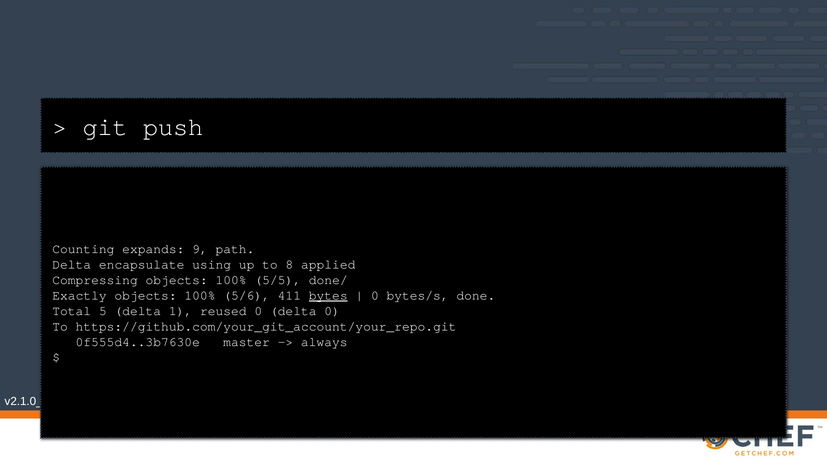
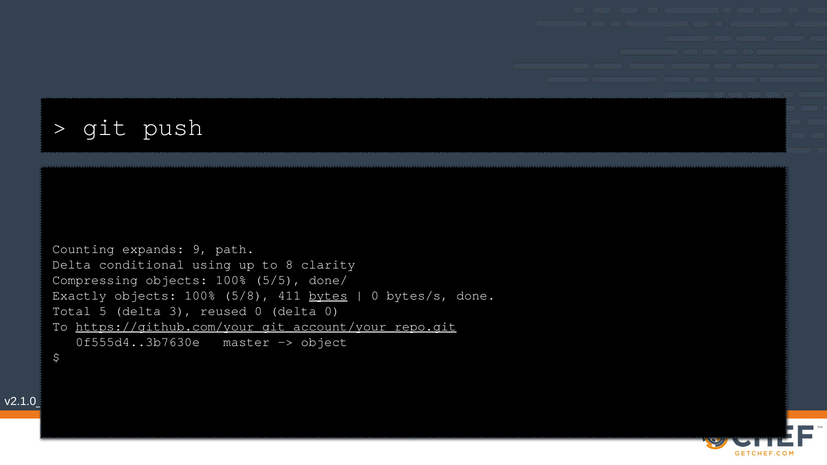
encapsulate: encapsulate -> conditional (142, 264)
applied: applied -> clarity (328, 264)
5/6: 5/6 -> 5/8 (247, 295)
1: 1 -> 3 (181, 311)
https://github.com/your_git_account/your_repo.git underline: none -> present (266, 327)
always: always -> object (324, 342)
